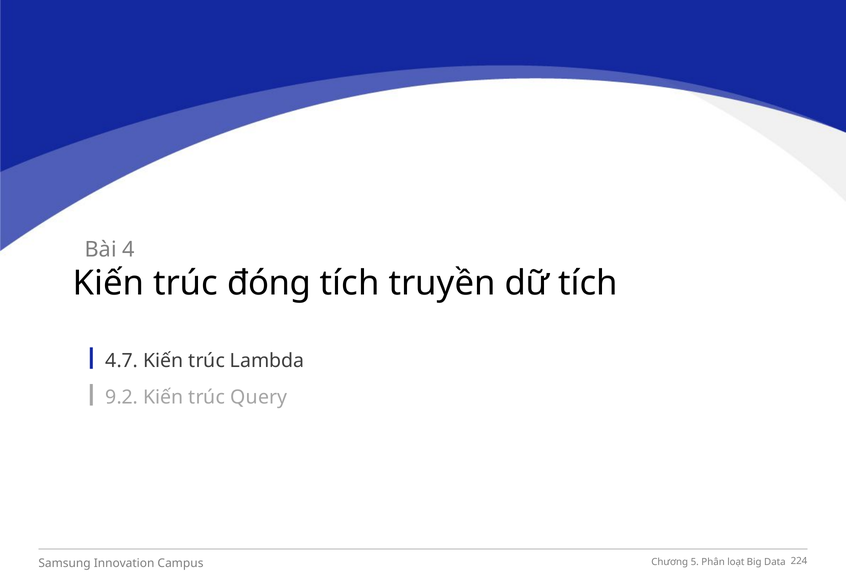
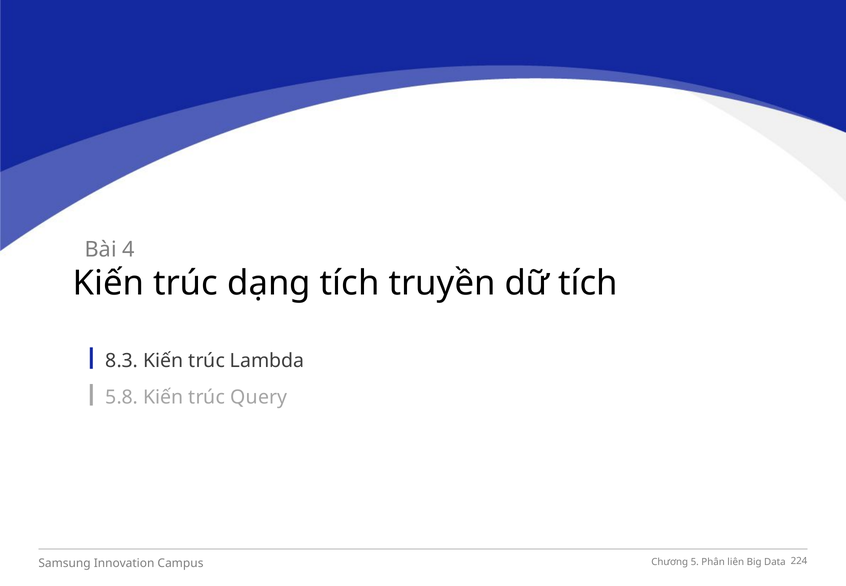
đóng: đóng -> dạng (269, 283)
4.7: 4.7 -> 8.3 (122, 360)
9.2: 9.2 -> 5.8 (122, 397)
loạt: loạt -> liên (736, 562)
